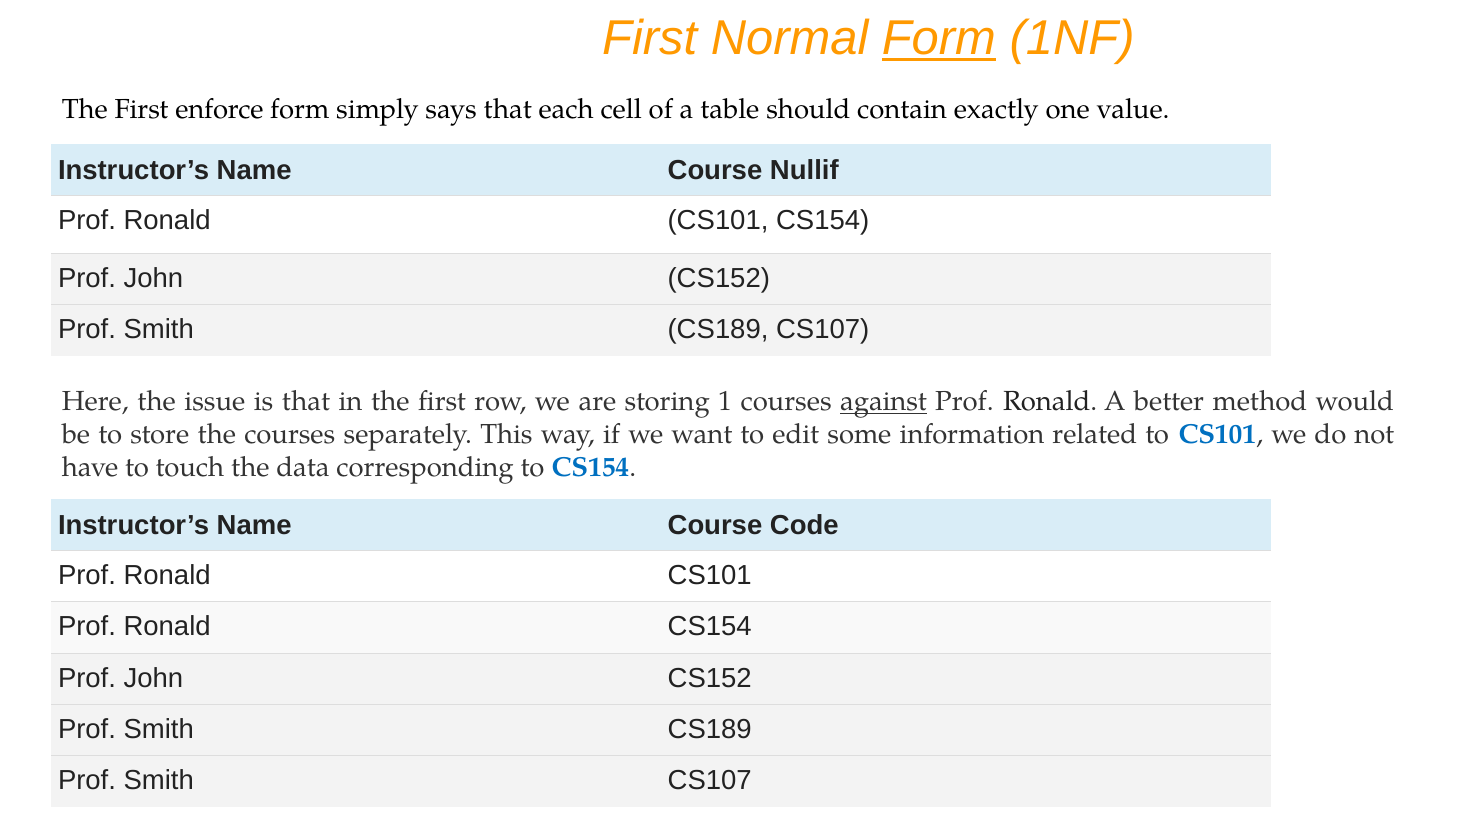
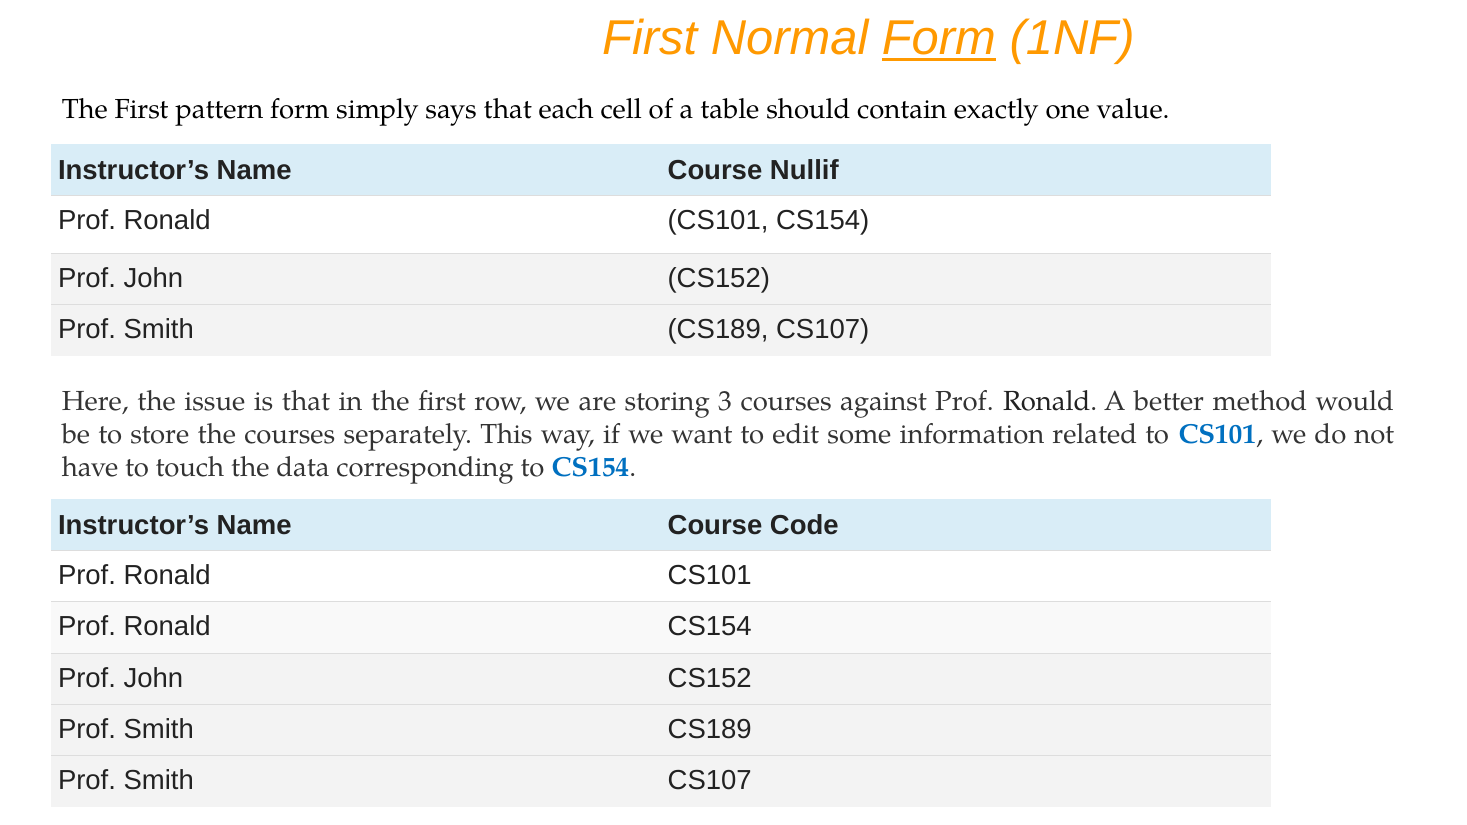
enforce: enforce -> pattern (219, 110)
1: 1 -> 3 (725, 402)
against underline: present -> none (884, 402)
